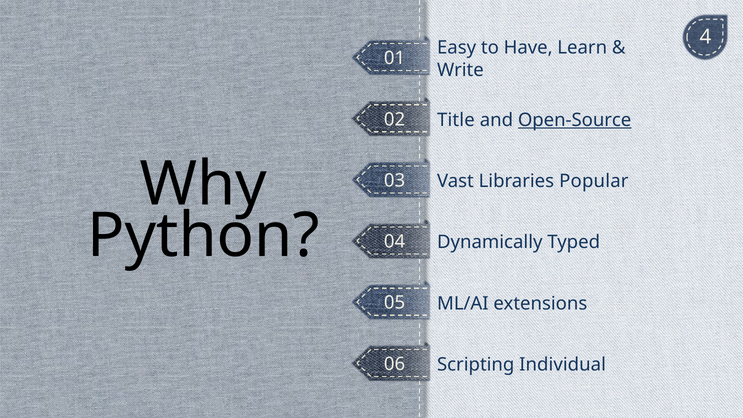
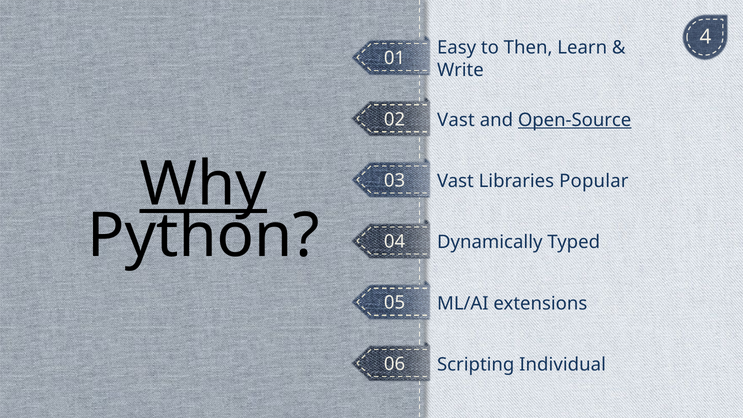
Have: Have -> Then (528, 48)
Title: Title -> Vast (456, 120)
Why underline: none -> present (203, 184)
